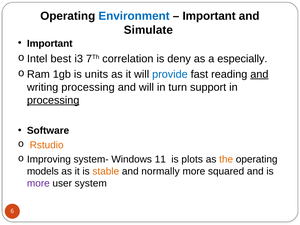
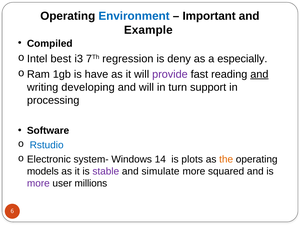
Simulate: Simulate -> Example (148, 30)
Important: Important -> Compiled (50, 44)
correlation: correlation -> regression (128, 59)
units: units -> have (96, 74)
provide colour: blue -> purple (170, 74)
writing processing: processing -> developing (88, 87)
processing underline: present -> none (53, 100)
Rstudio colour: orange -> blue (47, 145)
Improving: Improving -> Electronic (49, 159)
11: 11 -> 14 (160, 159)
stable colour: orange -> purple (106, 171)
normally: normally -> simulate (160, 171)
system: system -> millions (91, 183)
